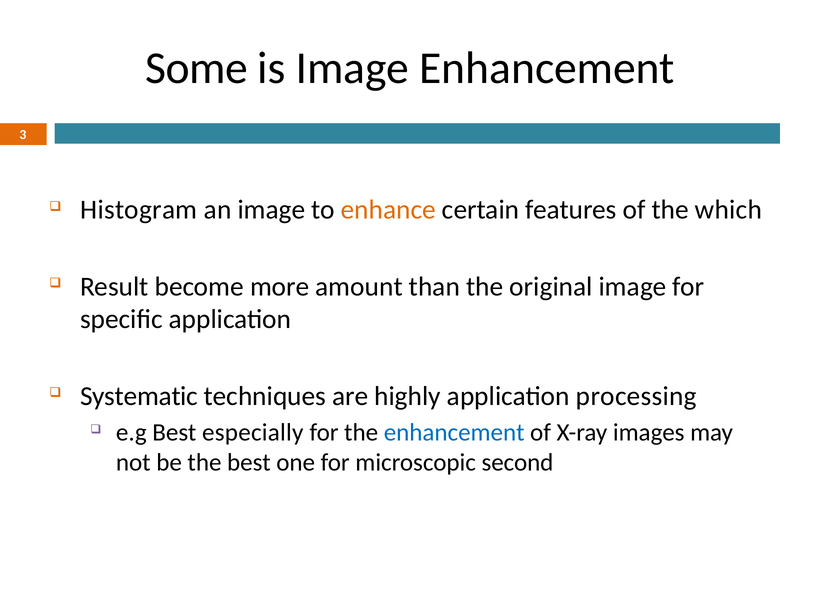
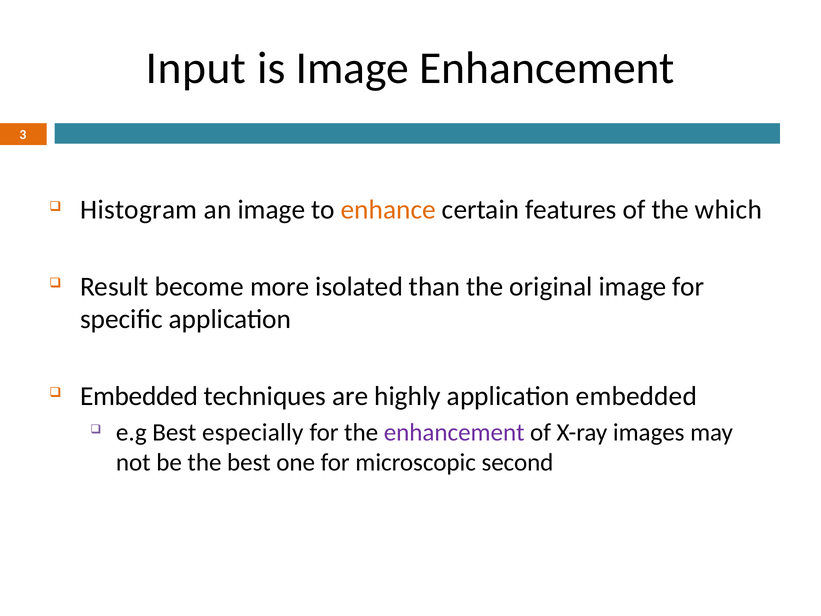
Some: Some -> Input (196, 68)
amount: amount -> isolated (359, 286)
Systematic: Systematic -> Embedded (139, 396)
application processing: processing -> embedded (636, 396)
enhancement colour: blue -> purple (454, 432)
